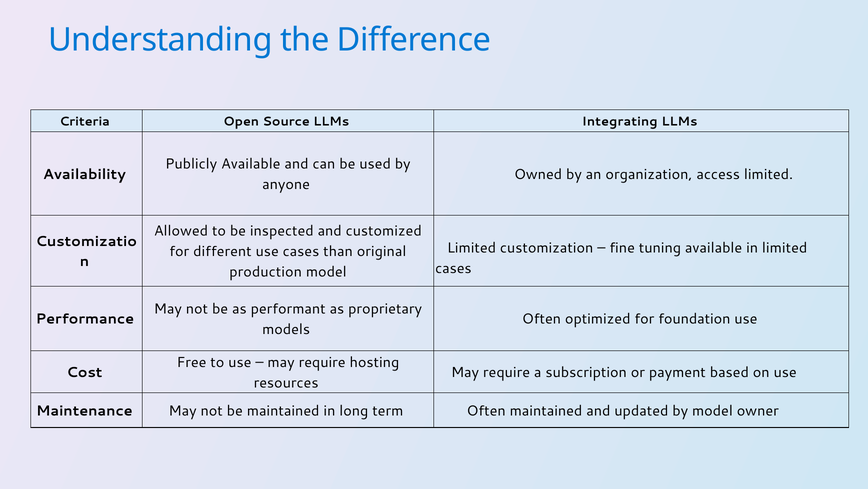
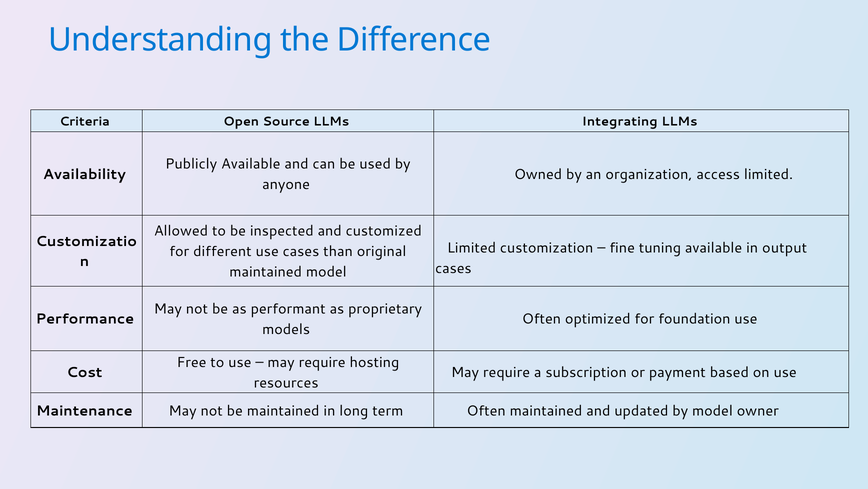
in limited: limited -> output (785, 248)
production: production -> maintained (266, 272)
